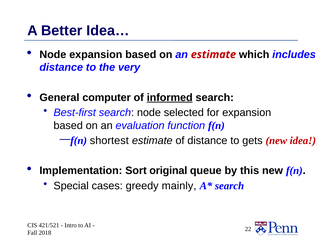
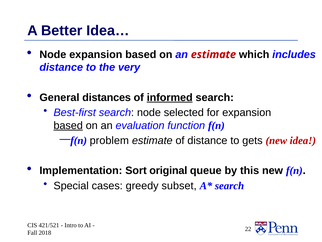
computer: computer -> distances (107, 97)
based underline: none -> present (68, 125)
shortest: shortest -> problem (109, 140)
mainly: mainly -> subset (179, 185)
